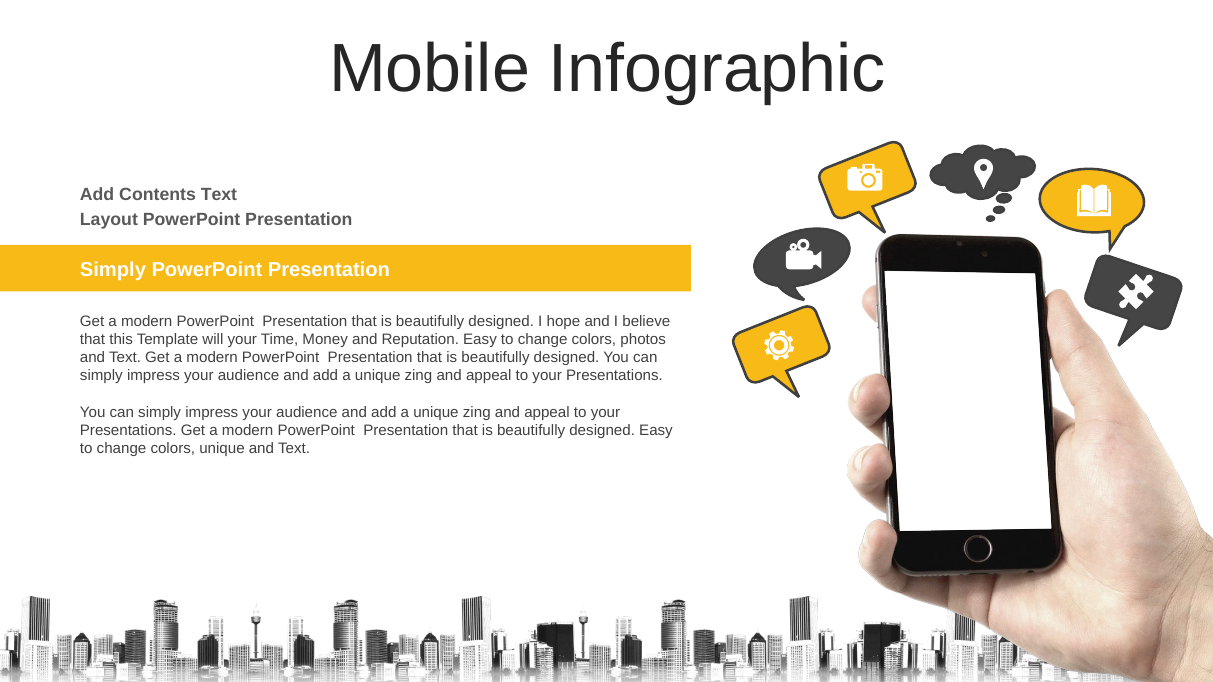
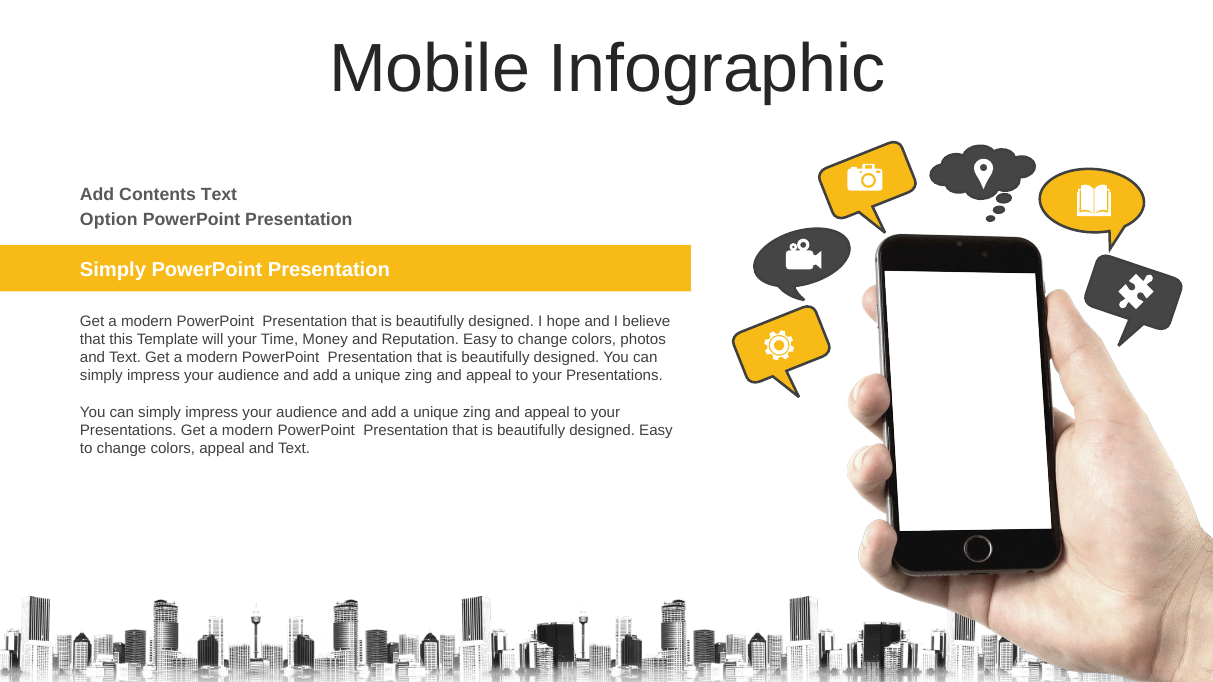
Layout: Layout -> Option (109, 220)
colors unique: unique -> appeal (222, 449)
